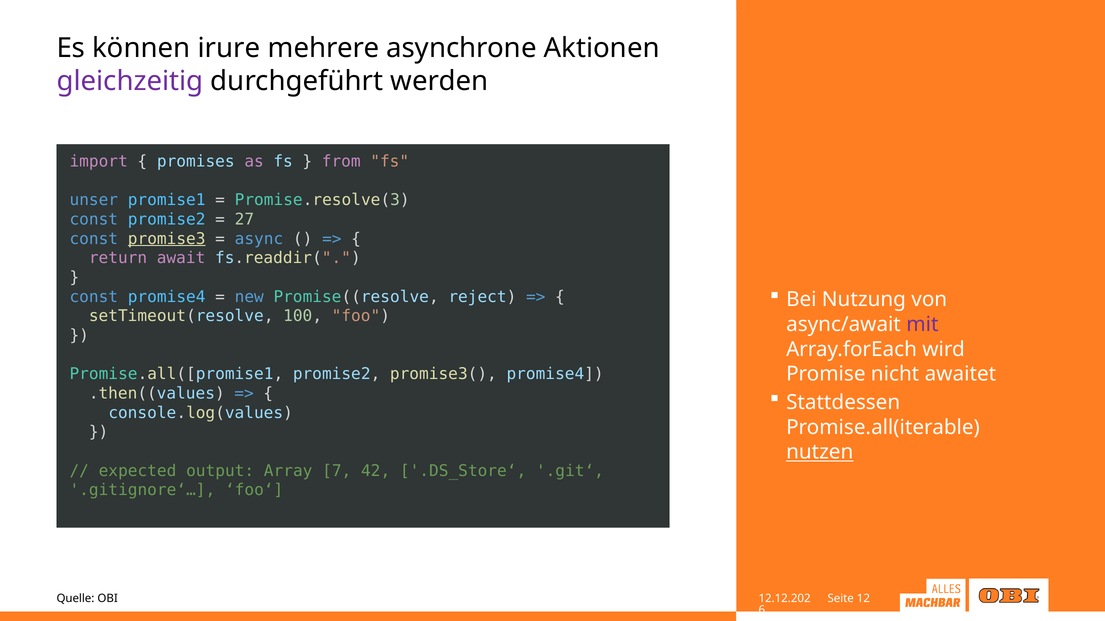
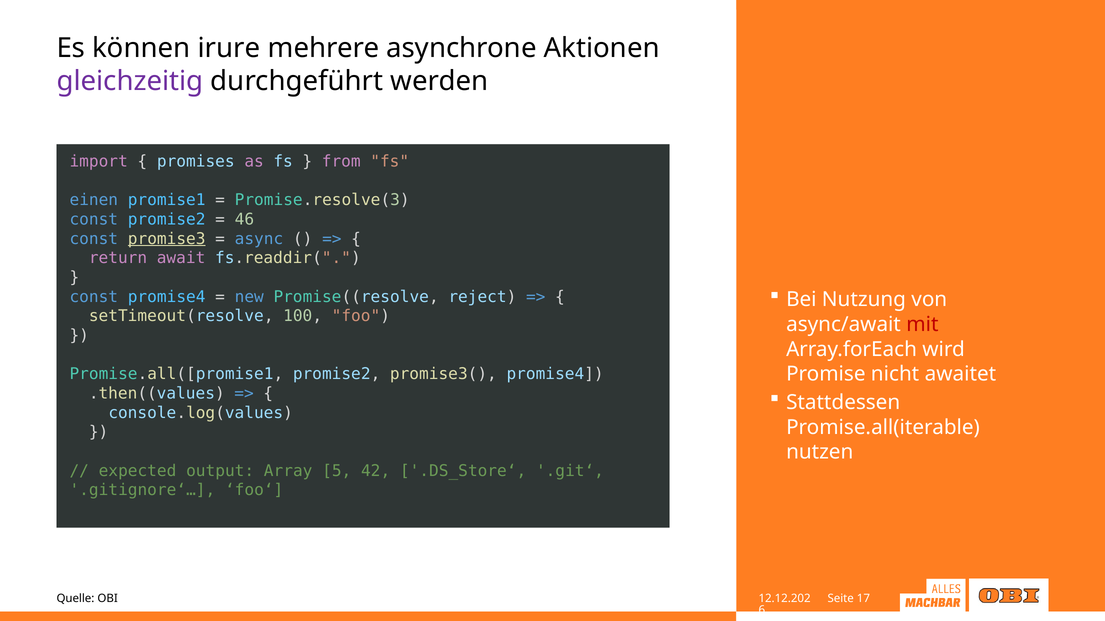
unser: unser -> einen (94, 200)
27: 27 -> 46 (244, 220)
mit colour: purple -> red (922, 325)
nutzen underline: present -> none (820, 452)
7: 7 -> 5 (337, 471)
12: 12 -> 17 (863, 599)
